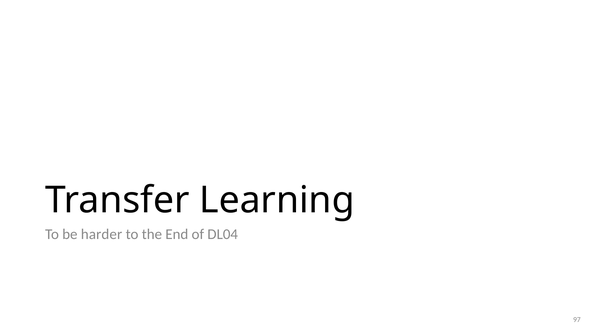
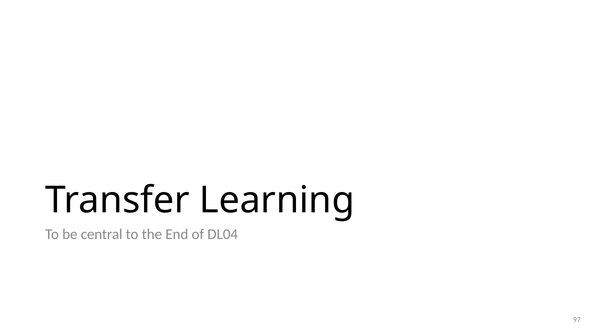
harder: harder -> central (102, 235)
